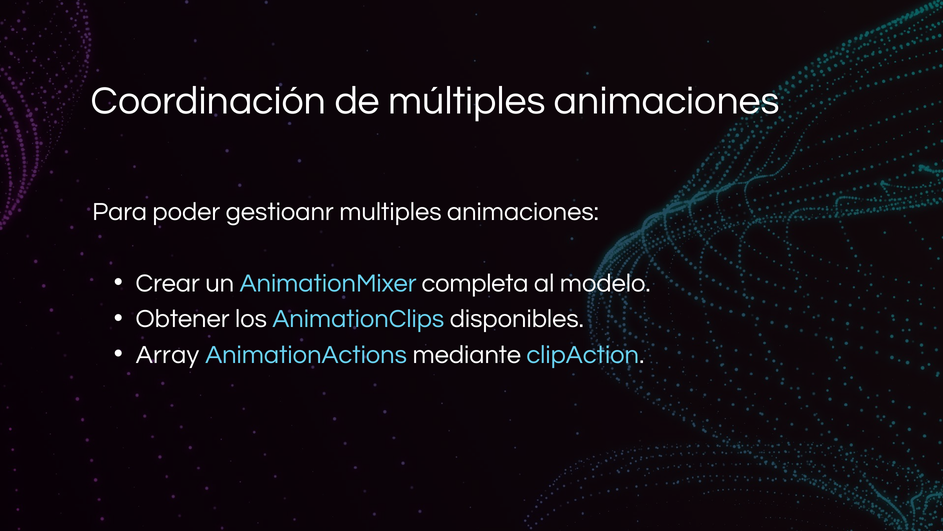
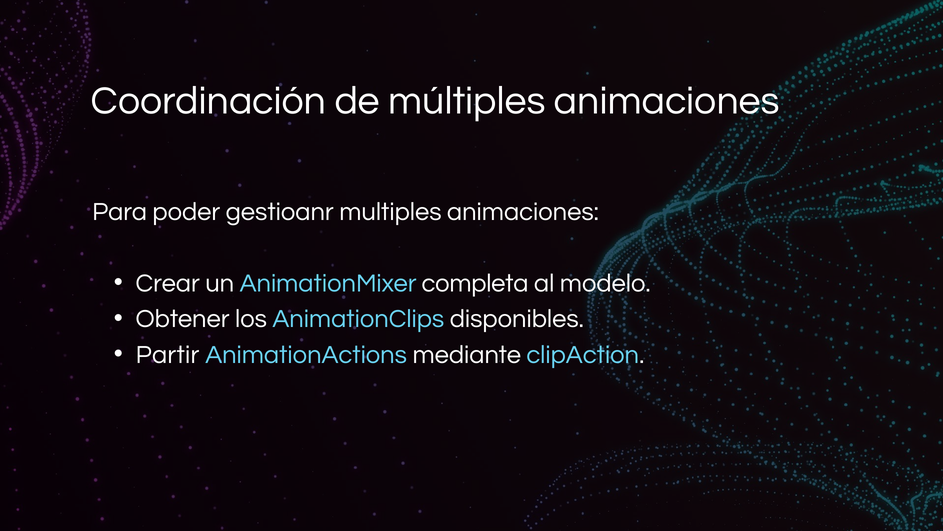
Array: Array -> Partir (168, 354)
